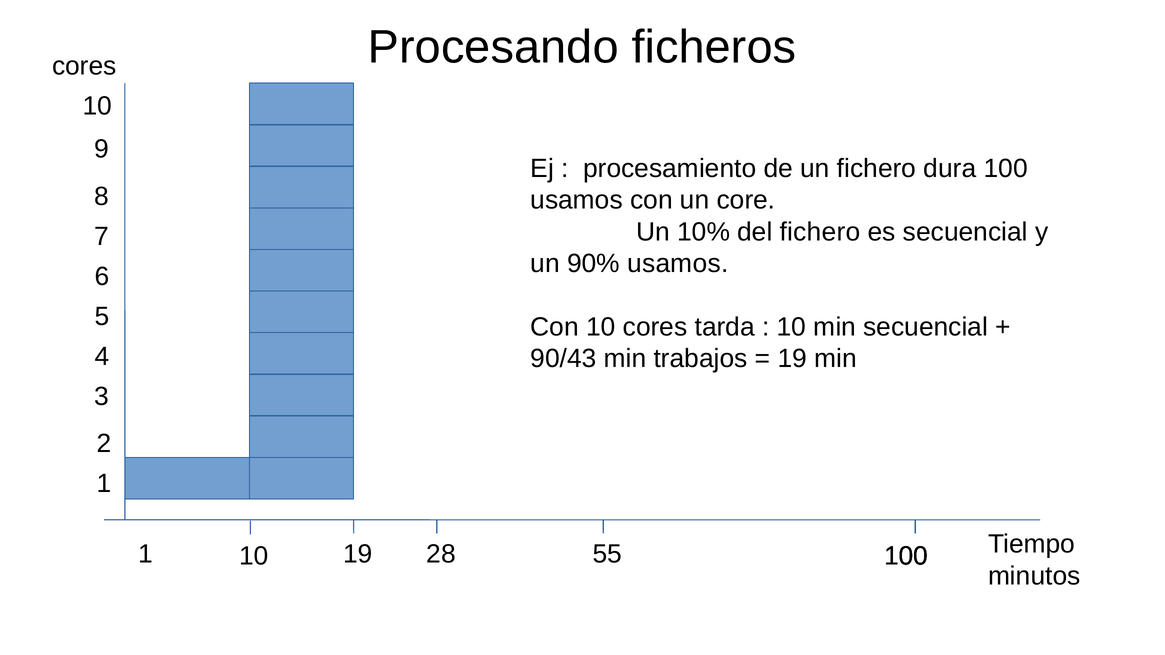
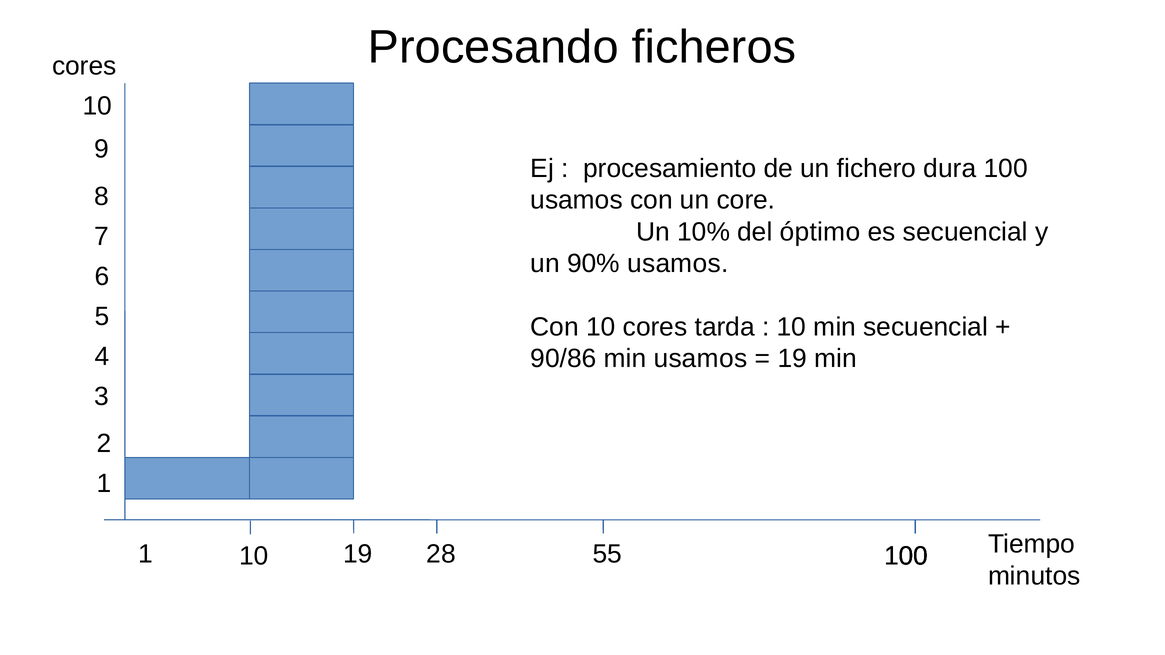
del fichero: fichero -> óptimo (820, 232)
90/43: 90/43 -> 90/86 (563, 359)
min trabajos: trabajos -> usamos (700, 359)
